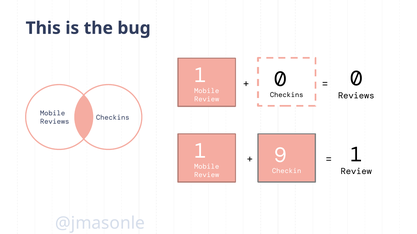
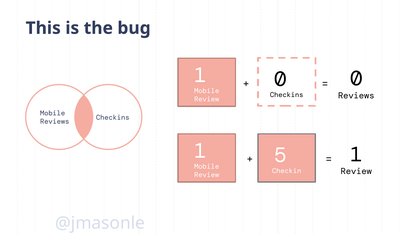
9: 9 -> 5 (280, 156)
